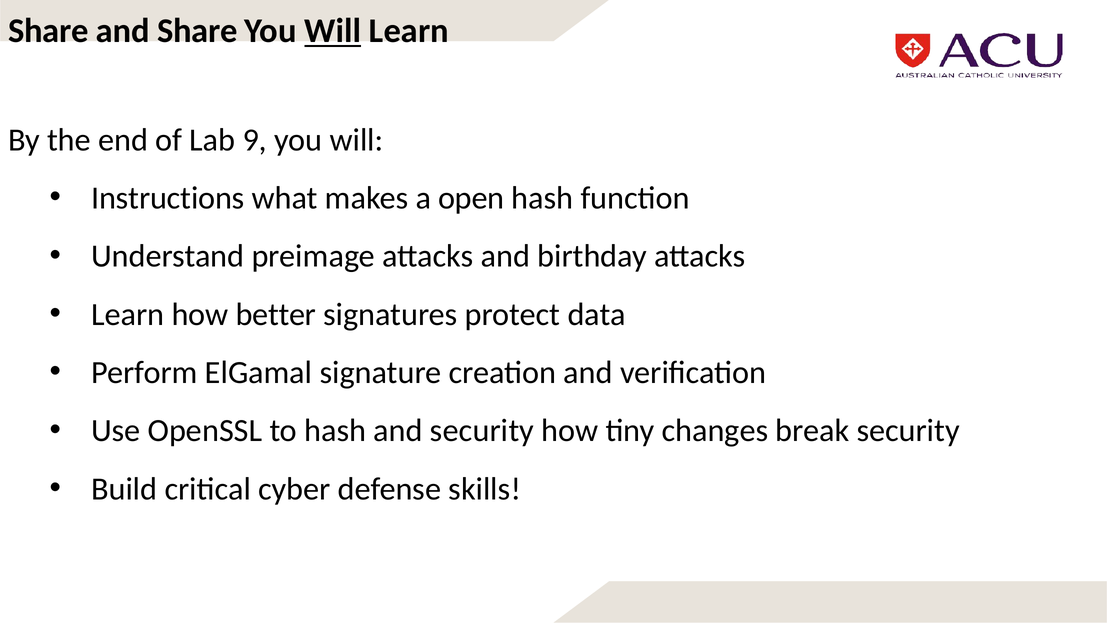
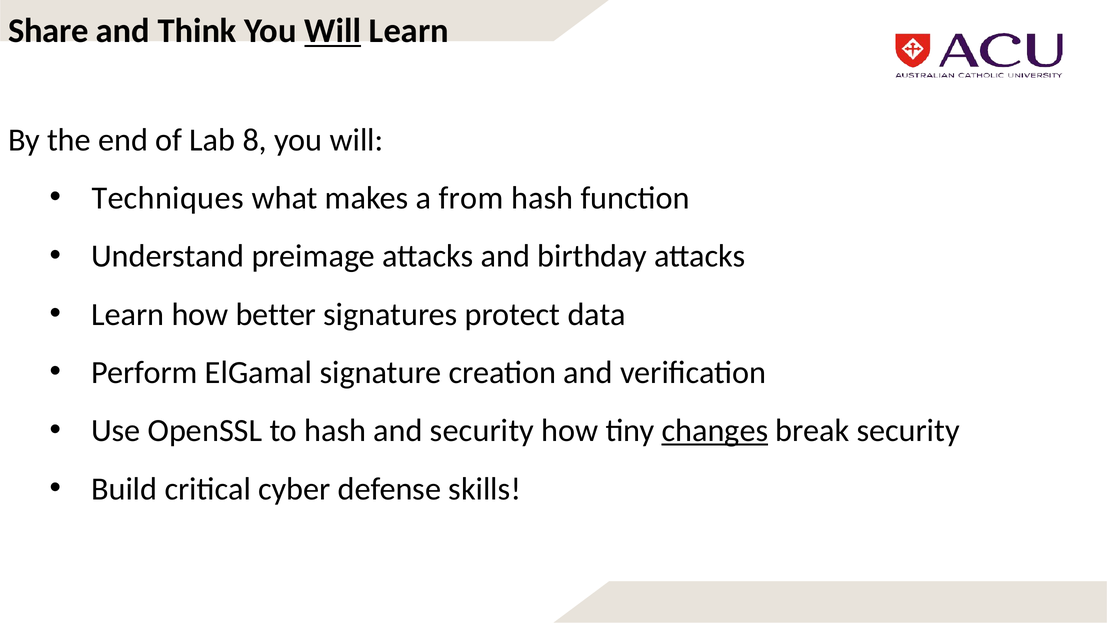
and Share: Share -> Think (197, 31)
9: 9 -> 8 (255, 140)
Instructions: Instructions -> Techniques (168, 198)
open: open -> from (471, 198)
changes underline: none -> present (715, 431)
